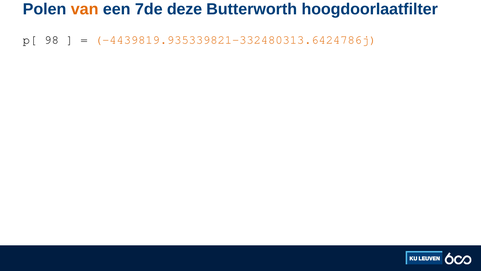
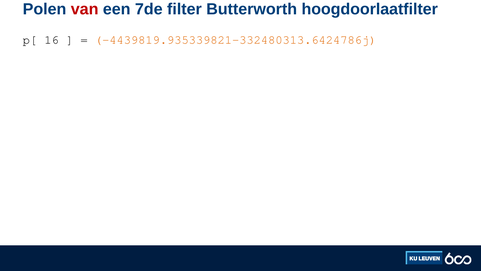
van colour: orange -> red (85, 9)
deze: deze -> filter (184, 9)
98: 98 -> 16 (52, 40)
